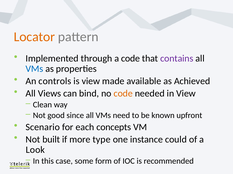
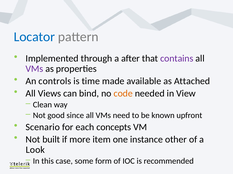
Locator colour: orange -> blue (34, 37)
a code: code -> after (131, 59)
VMs colour: blue -> purple (34, 69)
is view: view -> time (91, 81)
Achieved: Achieved -> Attached (192, 81)
type: type -> item (102, 140)
could: could -> other (176, 140)
